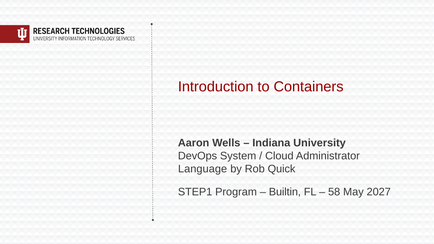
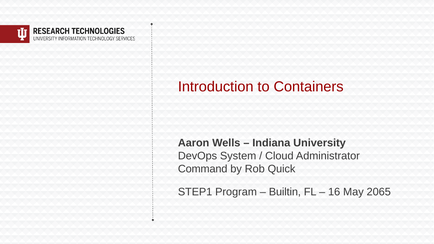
Language: Language -> Command (203, 169)
58: 58 -> 16 (334, 192)
2027: 2027 -> 2065 (379, 192)
